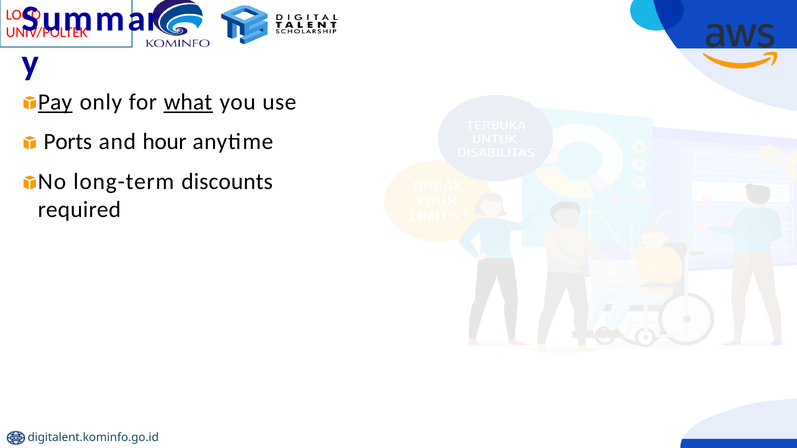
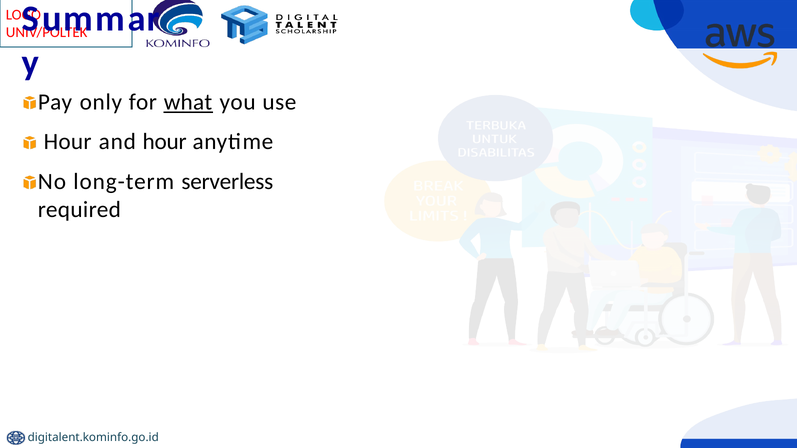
Pay underline: present -> none (55, 102)
Ports: Ports -> Hour (68, 142)
discounts: discounts -> serverless (227, 182)
